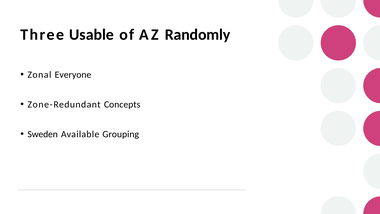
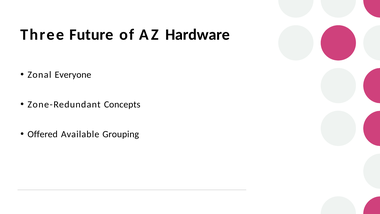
Usable: Usable -> Future (91, 35)
Randomly: Randomly -> Hardware (198, 35)
Sweden: Sweden -> Offered (43, 134)
